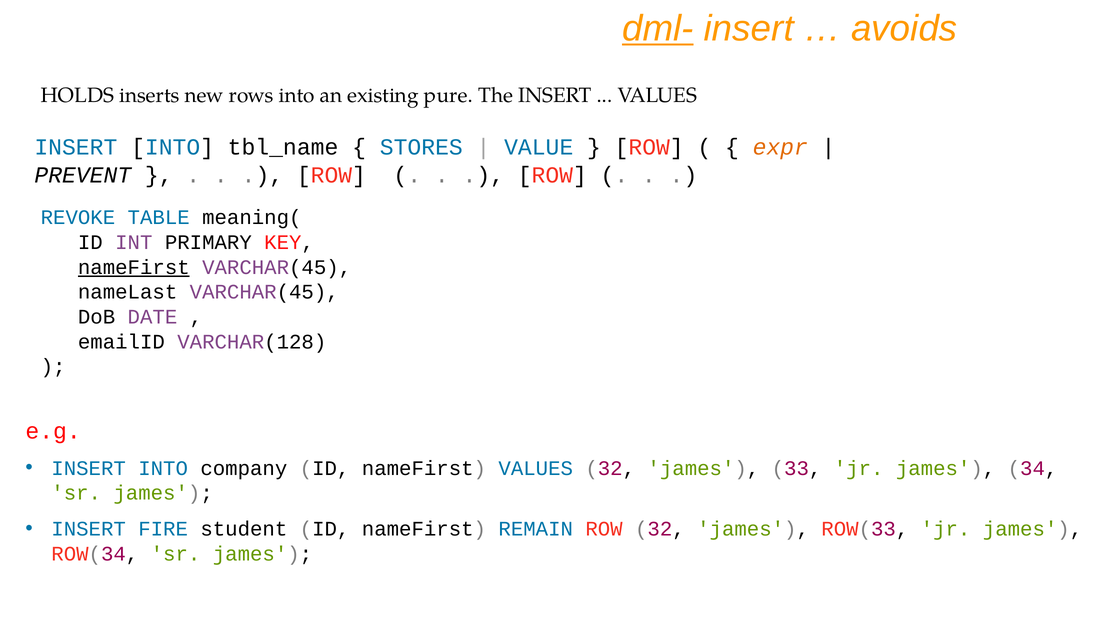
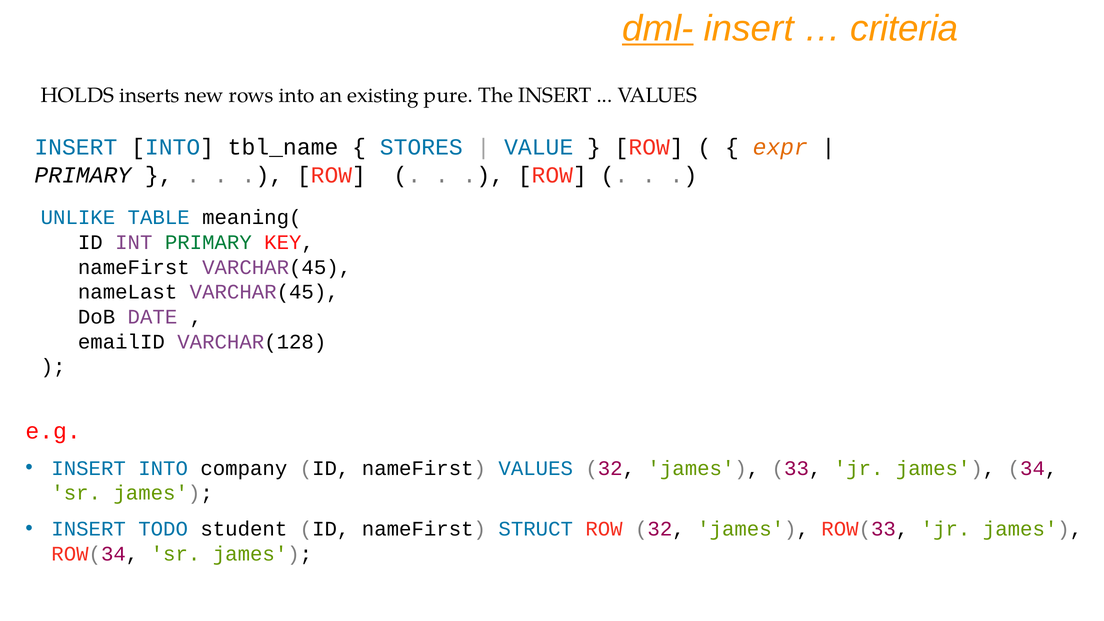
avoids: avoids -> criteria (904, 29)
PREVENT: PREVENT -> PRIMARY (83, 175)
REVOKE: REVOKE -> UNLIKE (78, 218)
PRIMARY colour: black -> green (208, 242)
nameFirst underline: present -> none (134, 267)
FIRE: FIRE -> TODO (163, 529)
REMAIN: REMAIN -> STRUCT (536, 529)
